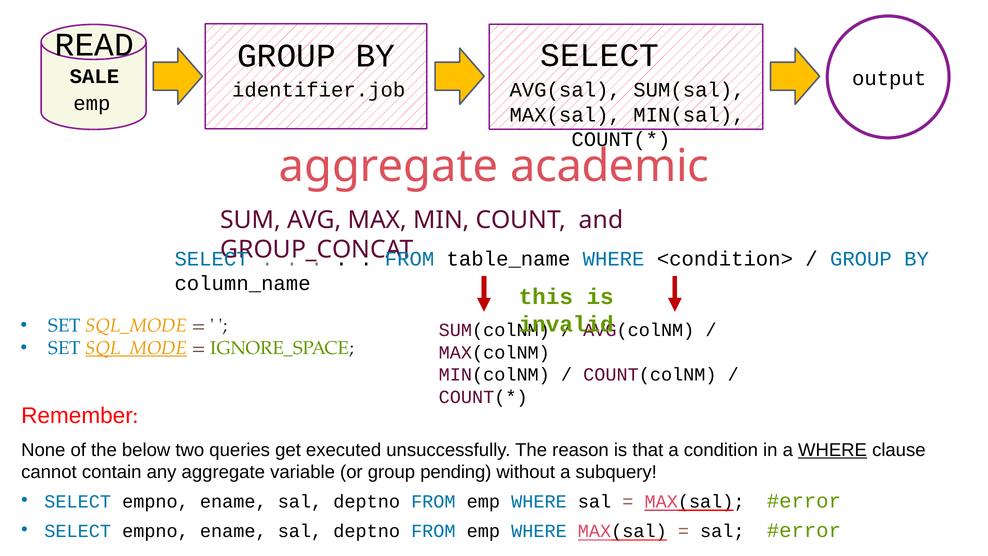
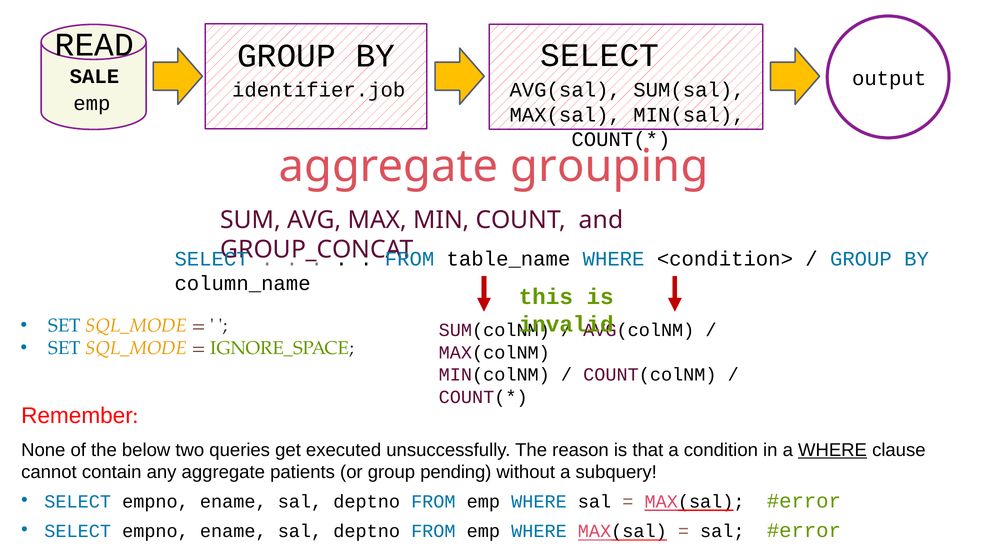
academic: academic -> grouping (609, 166)
SQL_MODE underline: present -> none (136, 348)
variable: variable -> patients (303, 472)
